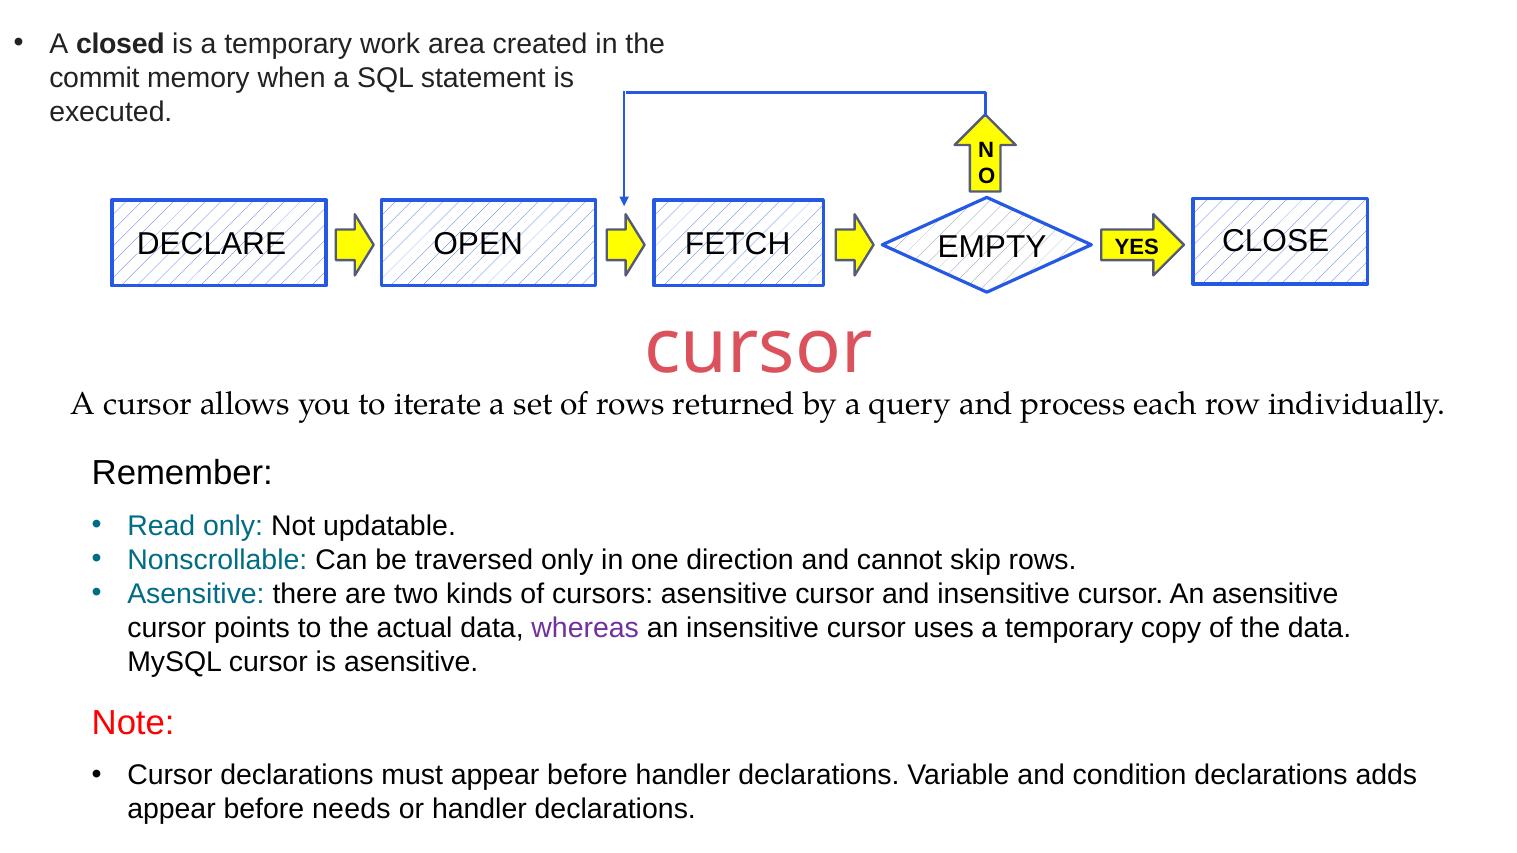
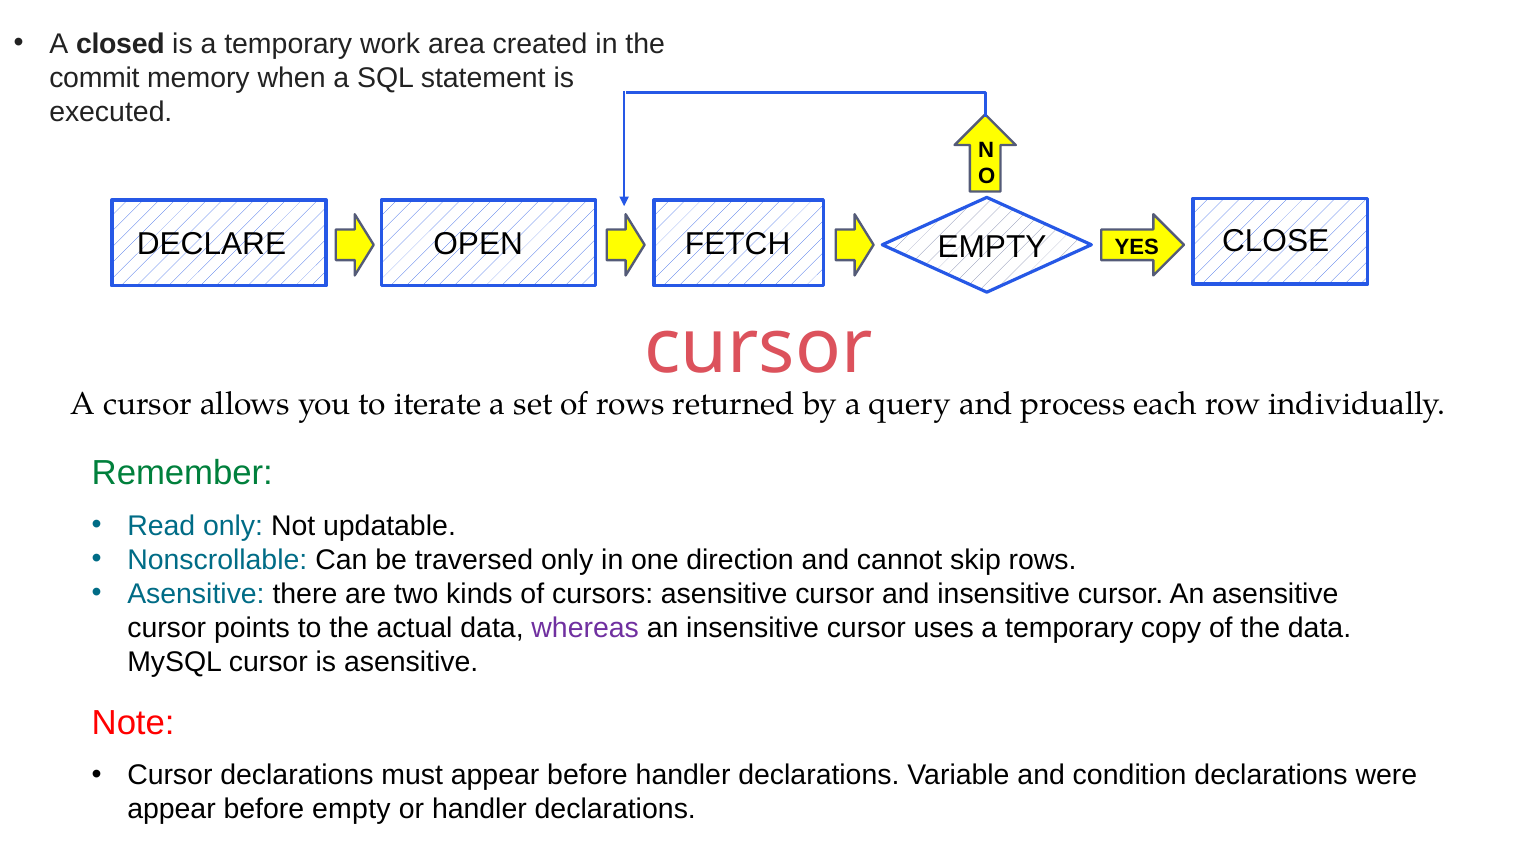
Remember colour: black -> green (182, 473)
adds: adds -> were (1386, 776)
before needs: needs -> empty (351, 810)
